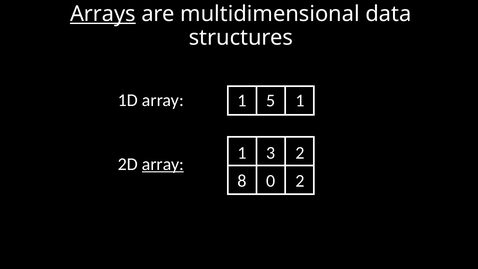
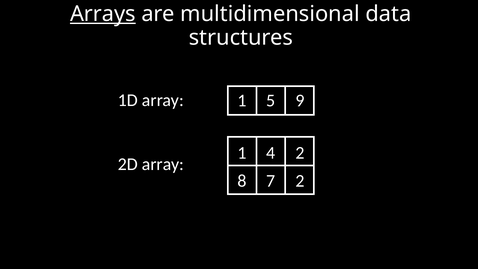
5 1: 1 -> 9 (300, 100)
3: 3 -> 4 (271, 153)
array underline: present -> none (163, 164)
0: 0 -> 7 (271, 181)
